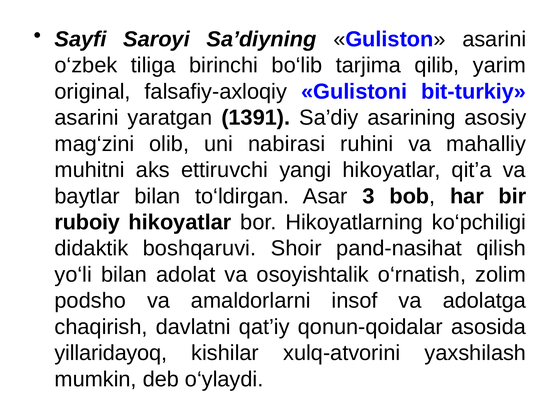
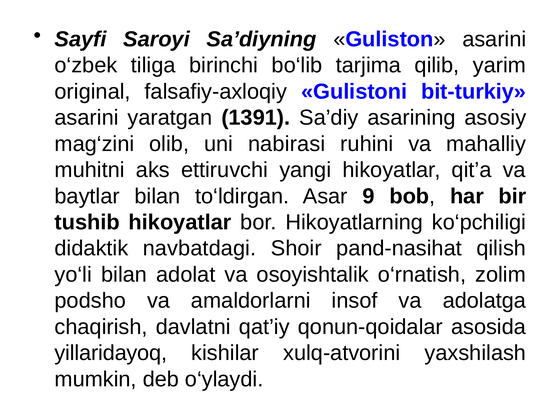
3: 3 -> 9 (369, 196)
ruboiy: ruboiy -> tushib (87, 222)
boshqaruvi: boshqaruvi -> navbatdagi (200, 248)
